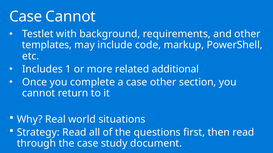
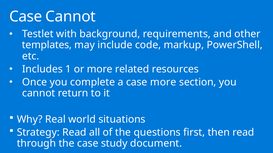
additional: additional -> resources (175, 69)
case other: other -> more (163, 82)
